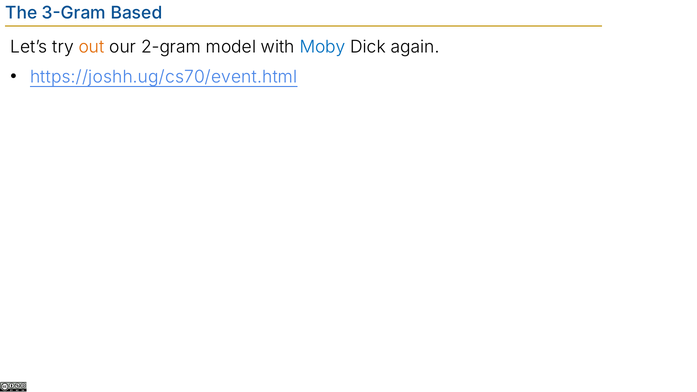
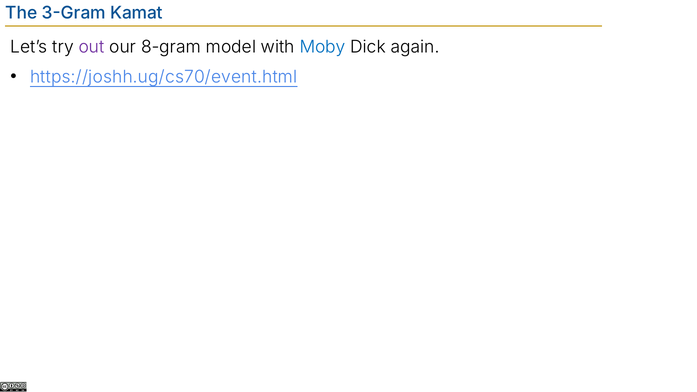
Based: Based -> Kamat (137, 13)
out colour: orange -> purple (92, 47)
2-gram: 2-gram -> 8-gram (171, 47)
